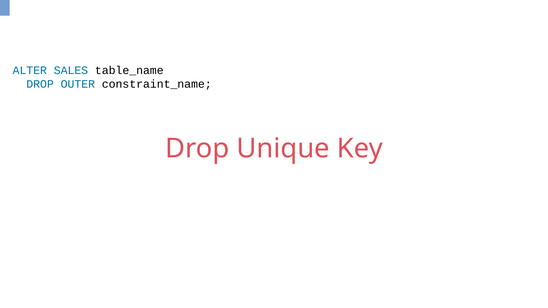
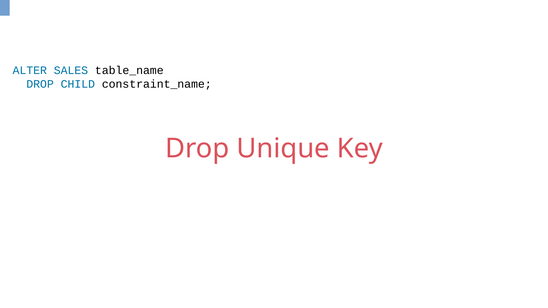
OUTER: OUTER -> CHILD (78, 84)
